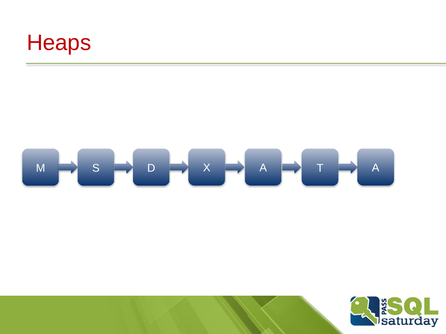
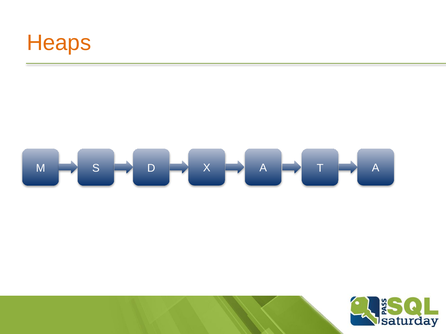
Heaps colour: red -> orange (59, 43)
